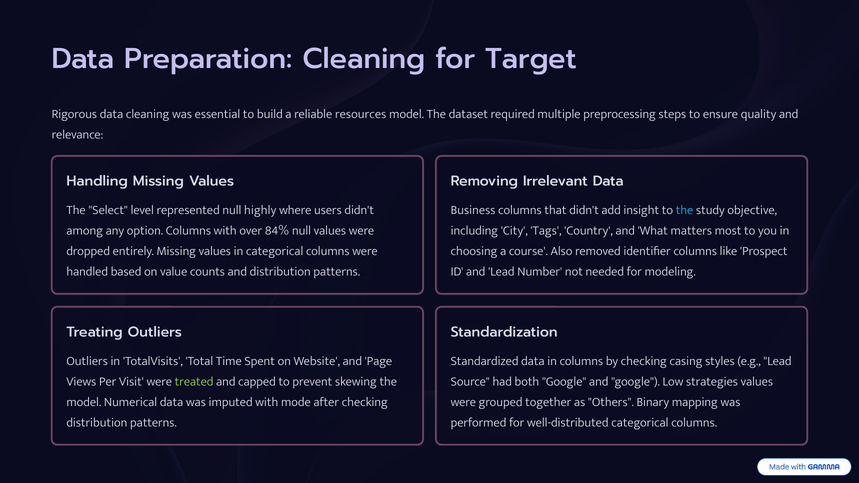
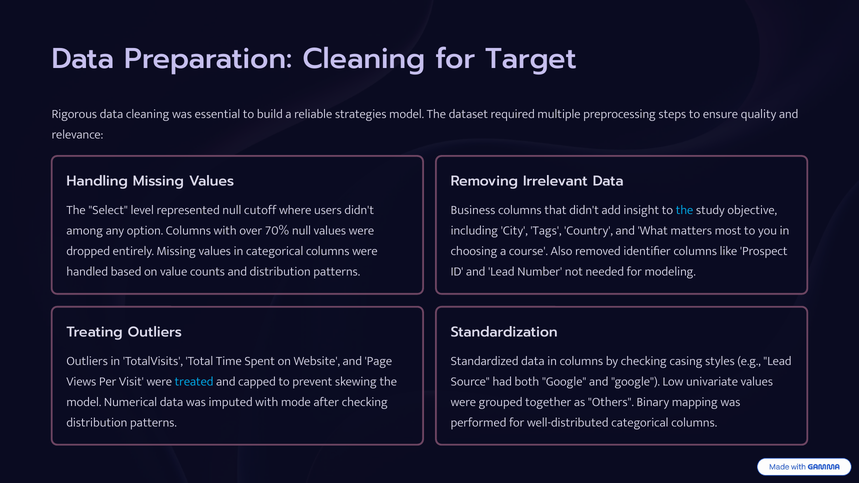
resources: resources -> strategies (361, 114)
highly: highly -> cutoff (260, 210)
84%: 84% -> 70% (277, 231)
treated colour: light green -> light blue (194, 382)
strategies: strategies -> univariate (712, 382)
